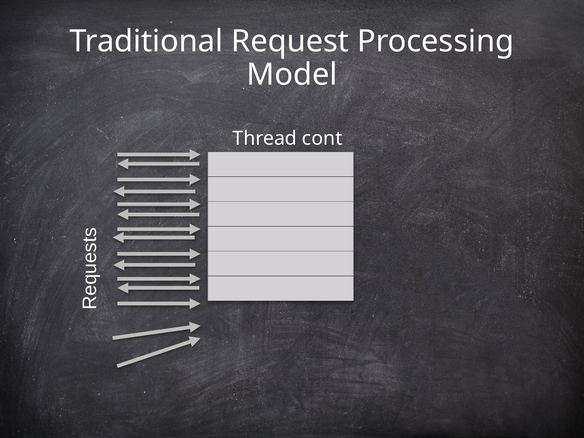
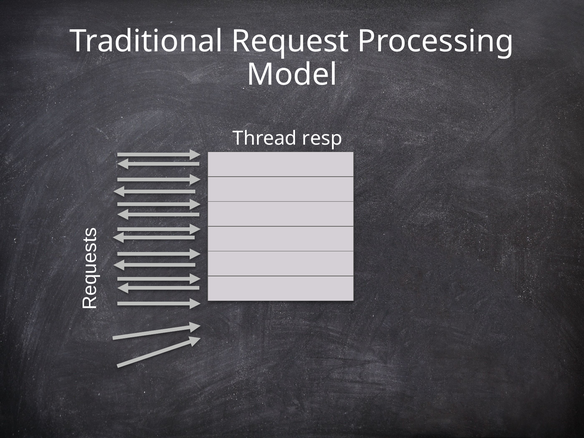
cont: cont -> resp (322, 138)
